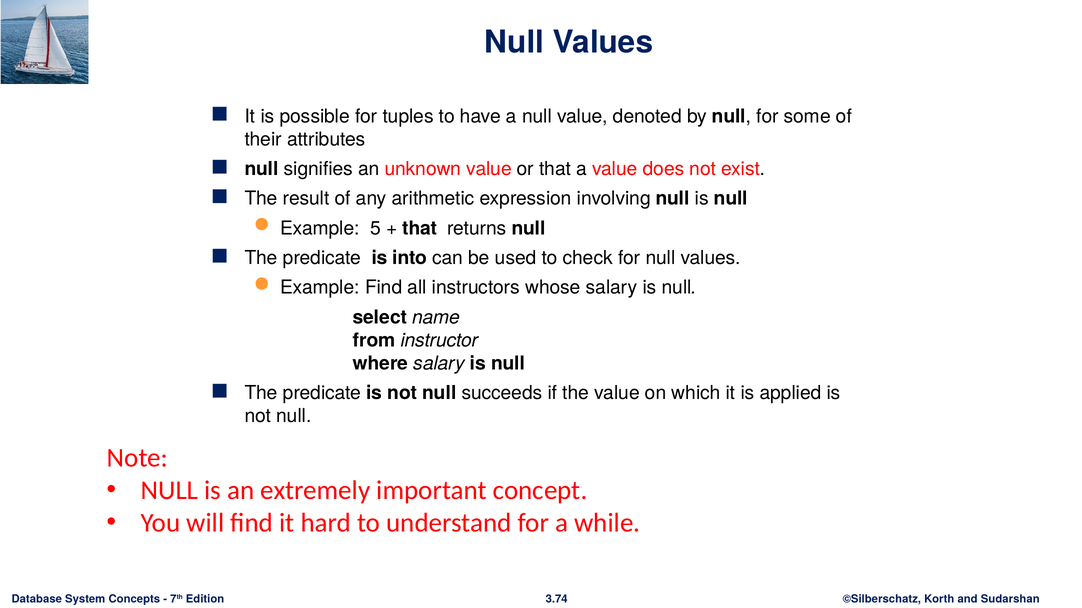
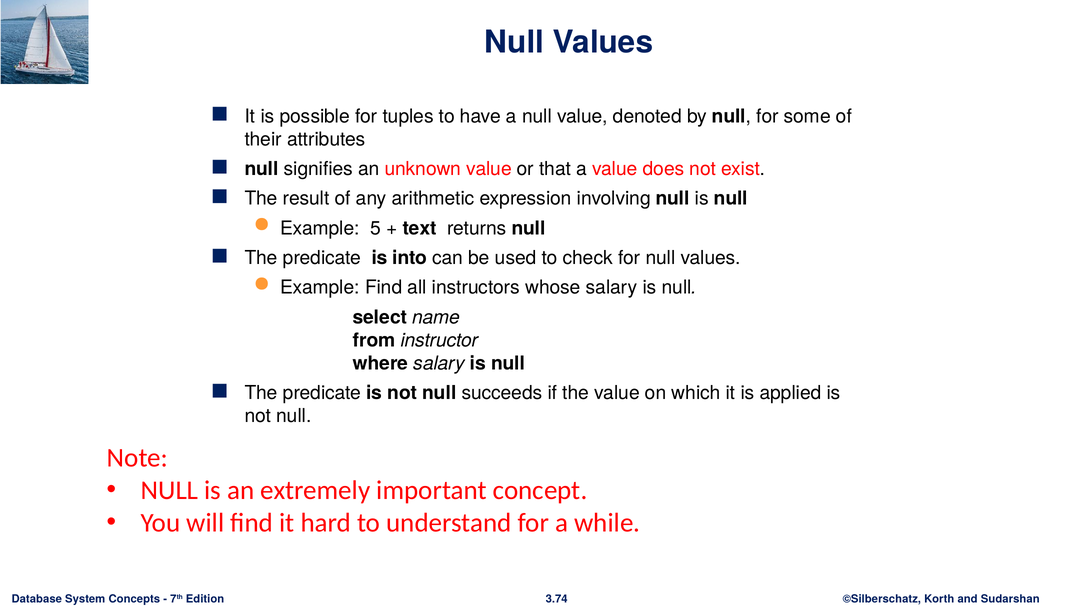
that: that -> text (420, 228)
